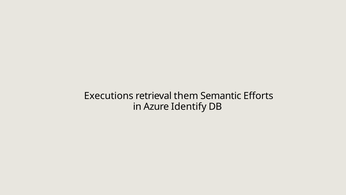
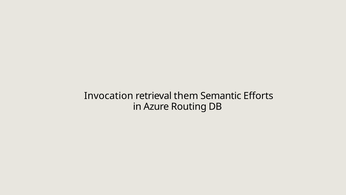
Executions: Executions -> Invocation (109, 96)
Identify: Identify -> Routing (189, 106)
